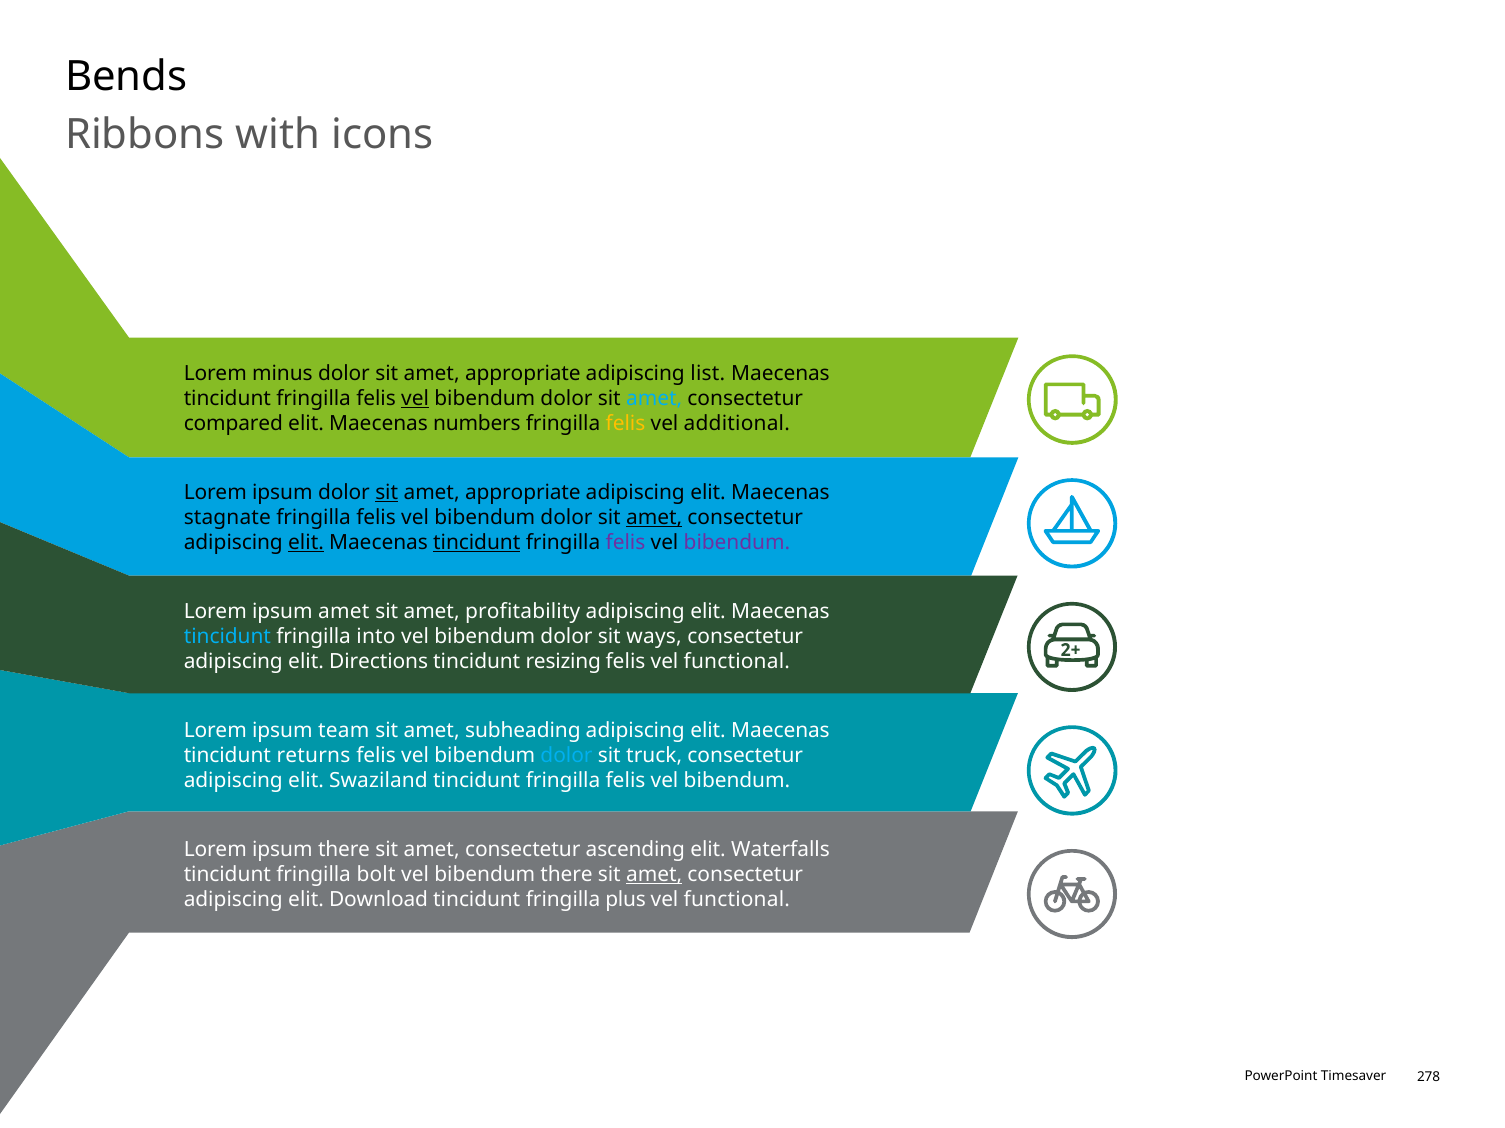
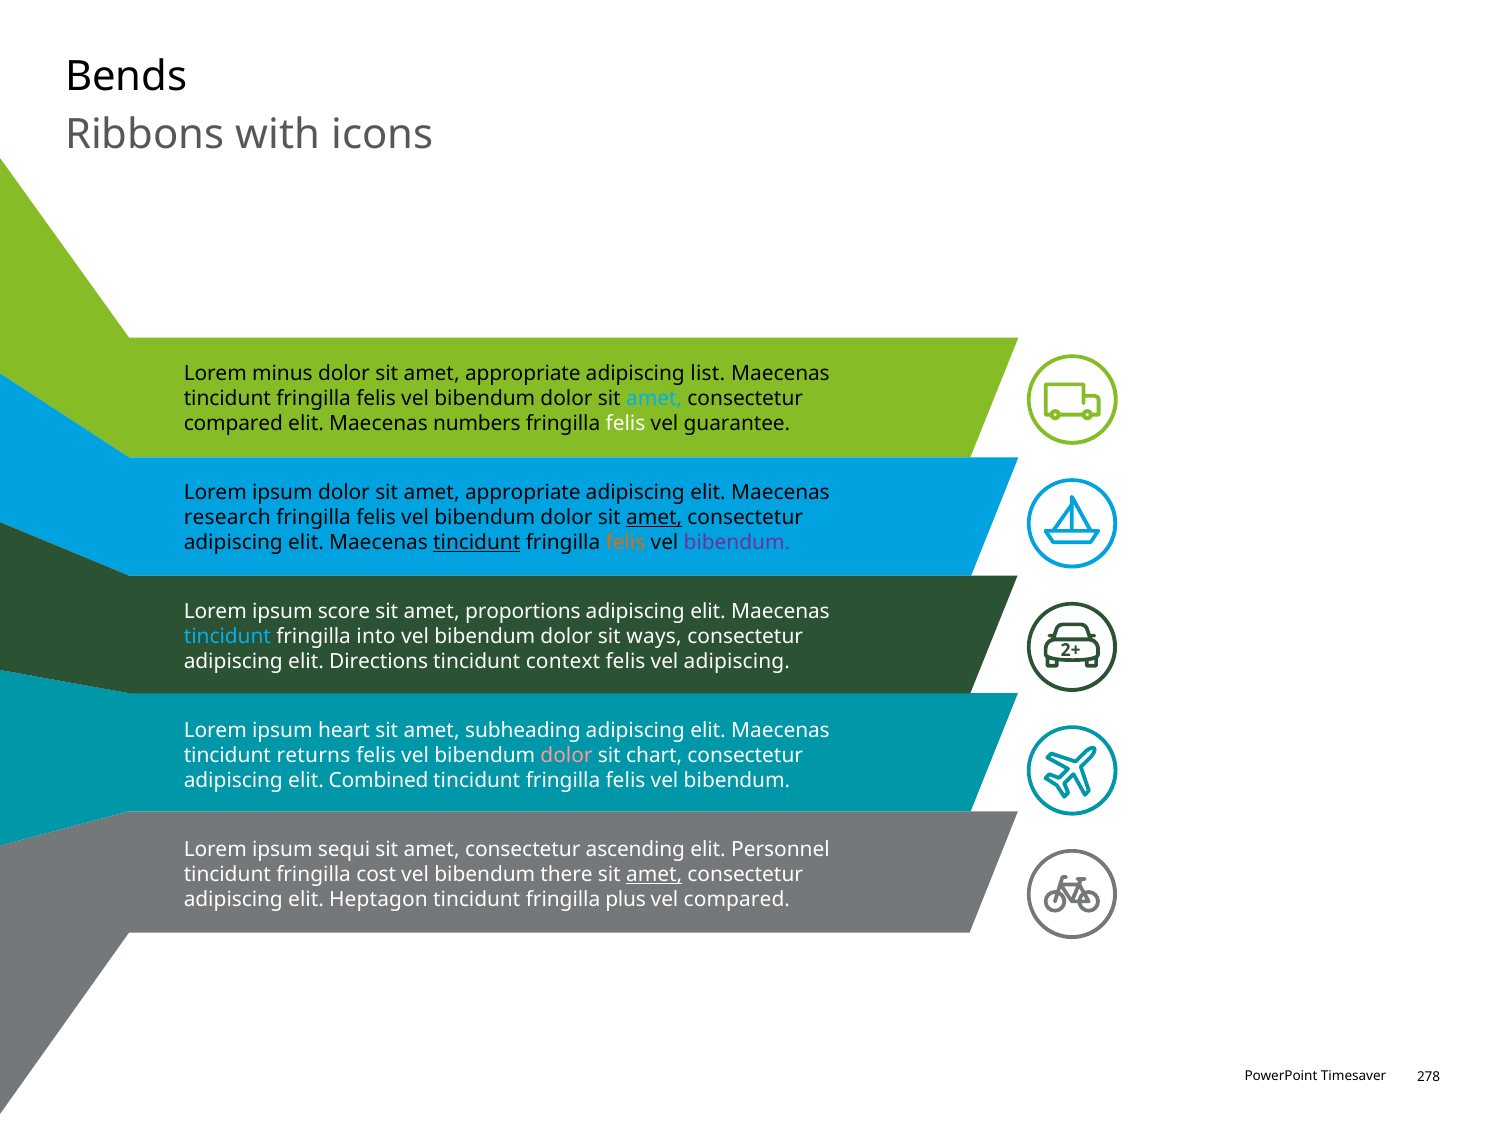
vel underline: present -> none (415, 399)
felis colour: yellow -> white (626, 424)
additional: additional -> guarantee (737, 424)
sit underline: present -> none (387, 493)
stagnate: stagnate -> research (227, 518)
elit underline: present -> none (306, 543)
felis colour: purple -> orange (626, 543)
ipsum amet: amet -> score (344, 612)
profitability: profitability -> proportions (523, 612)
resizing: resizing -> context (563, 662)
felis vel functional: functional -> adipiscing (737, 662)
team: team -> heart (344, 731)
dolor colour: light blue -> pink (567, 756)
truck: truck -> chart (654, 756)
Swaziland: Swaziland -> Combined (379, 781)
ipsum there: there -> sequi (344, 850)
Waterfalls: Waterfalls -> Personnel (780, 850)
bolt: bolt -> cost (376, 875)
Download: Download -> Heptagon (378, 900)
functional: functional -> compared (737, 900)
